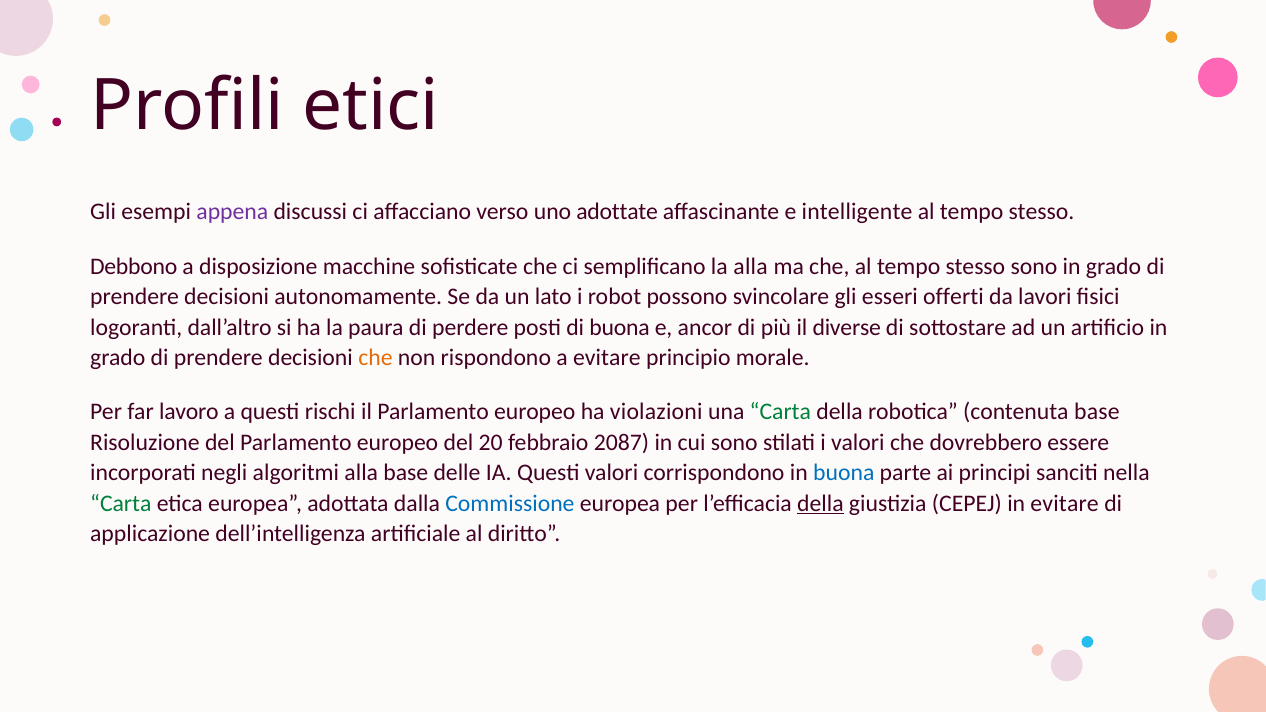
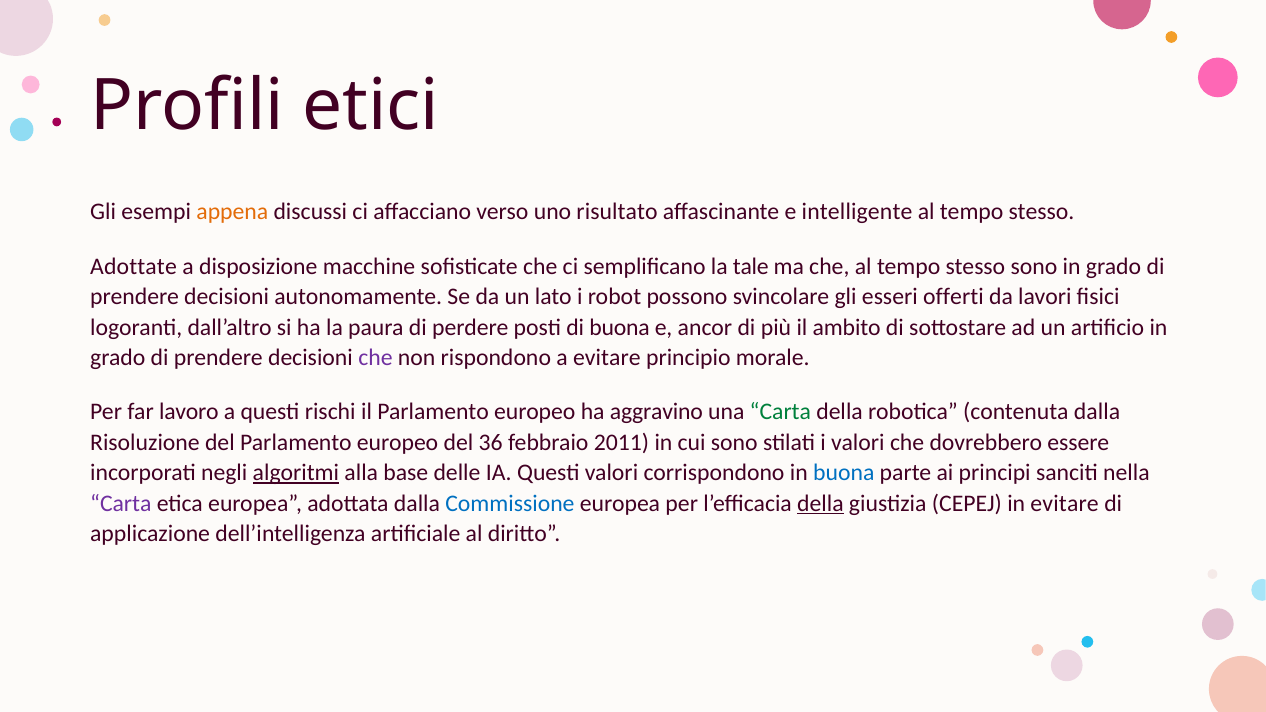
appena colour: purple -> orange (232, 212)
adottate: adottate -> risultato (617, 212)
Debbono: Debbono -> Adottate (134, 266)
la alla: alla -> tale (751, 266)
diverse: diverse -> ambito (847, 327)
che colour: orange -> purple (375, 358)
violazioni: violazioni -> aggravino (656, 412)
contenuta base: base -> dalla (1097, 412)
20: 20 -> 36 (491, 442)
2087: 2087 -> 2011 (621, 442)
algoritmi underline: none -> present (296, 473)
Carta colour: green -> purple (121, 503)
